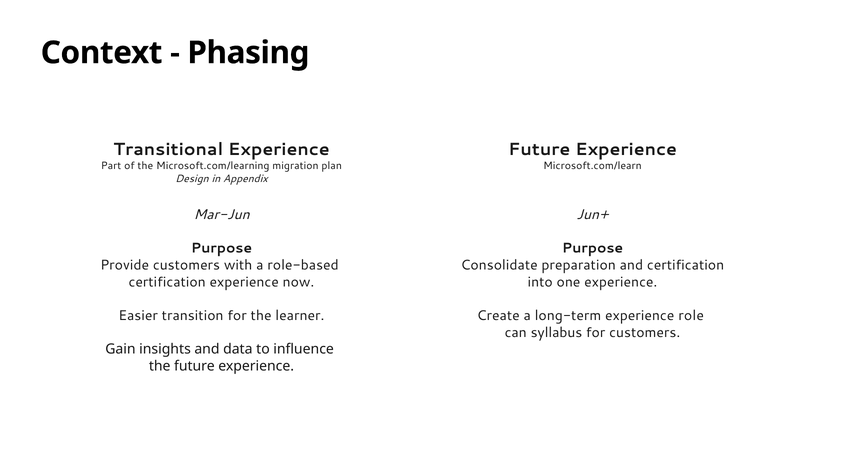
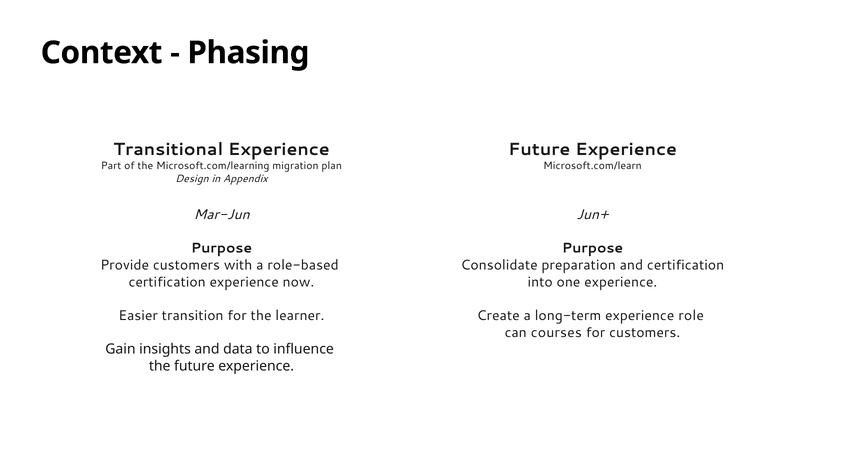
syllabus: syllabus -> courses (556, 333)
